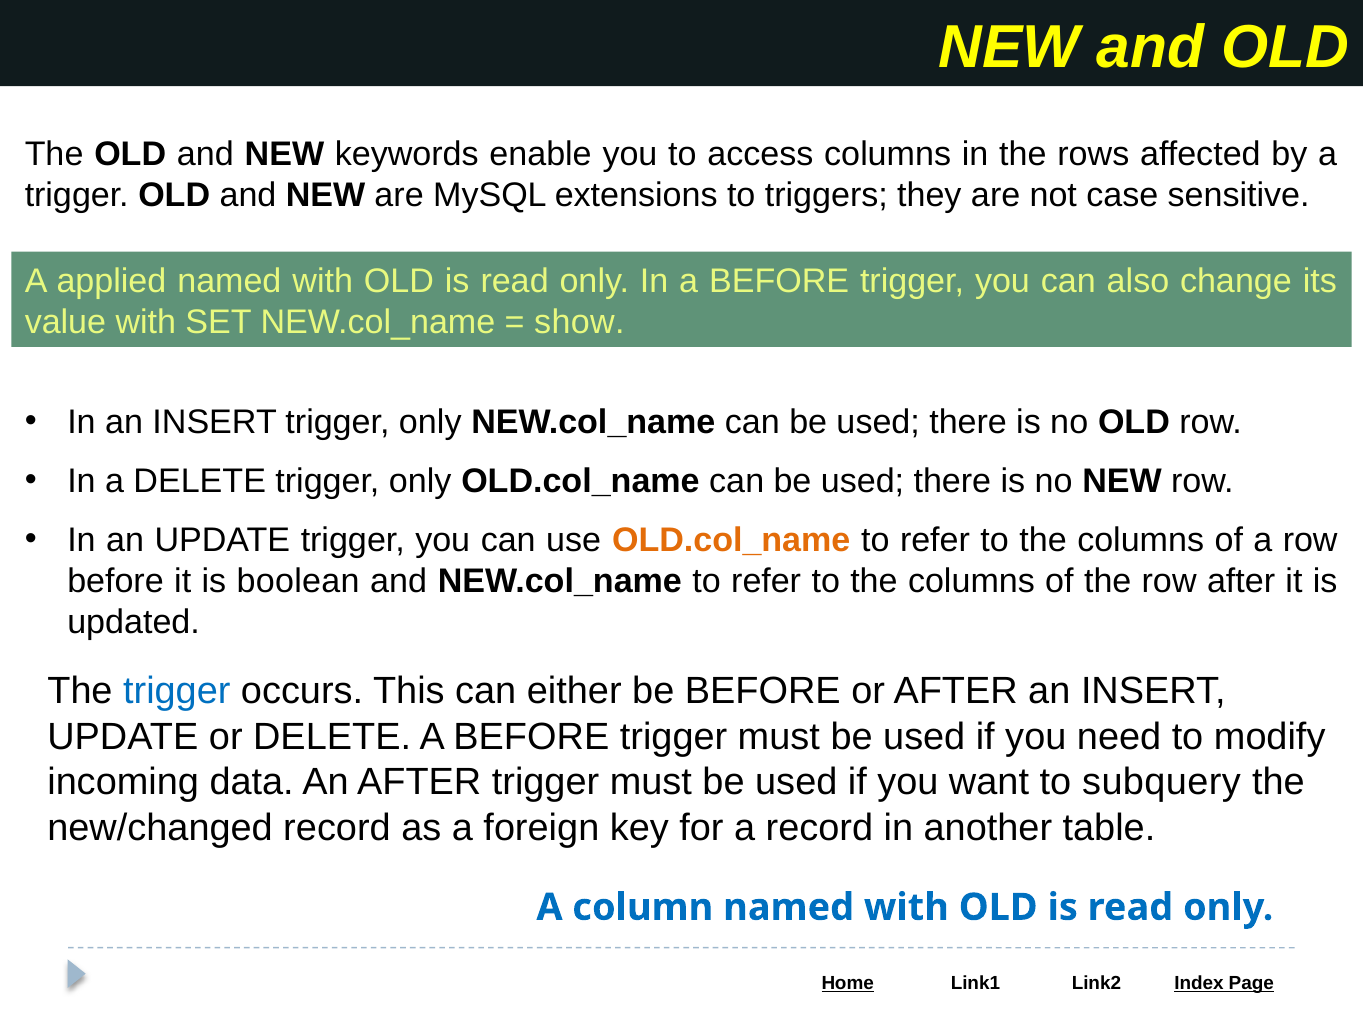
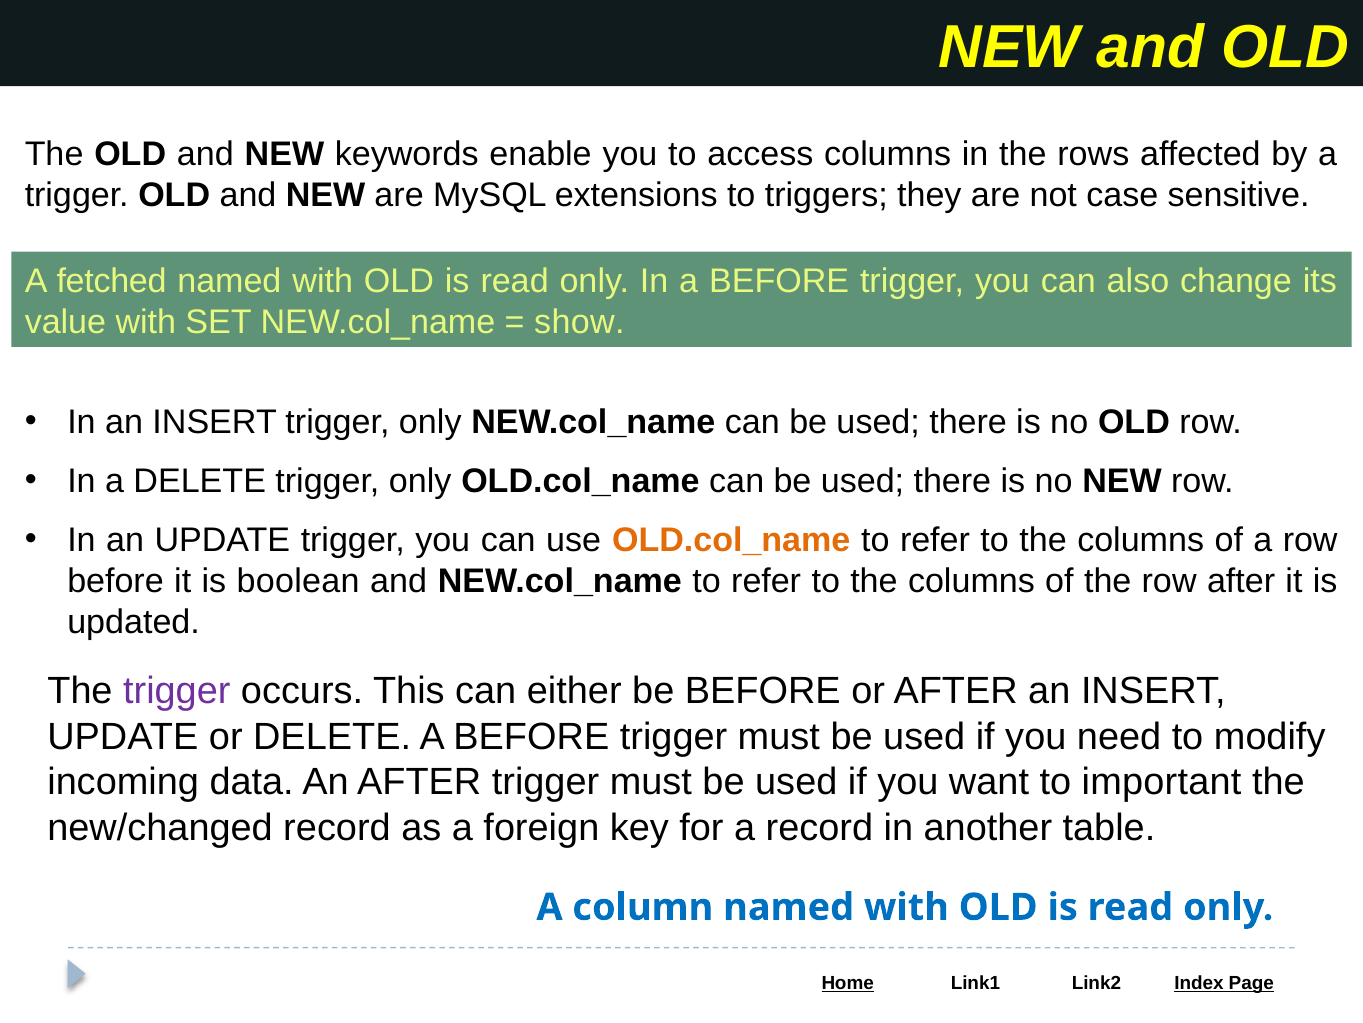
applied: applied -> fetched (112, 281)
trigger colour: blue -> purple (177, 691)
subquery: subquery -> important (1162, 782)
